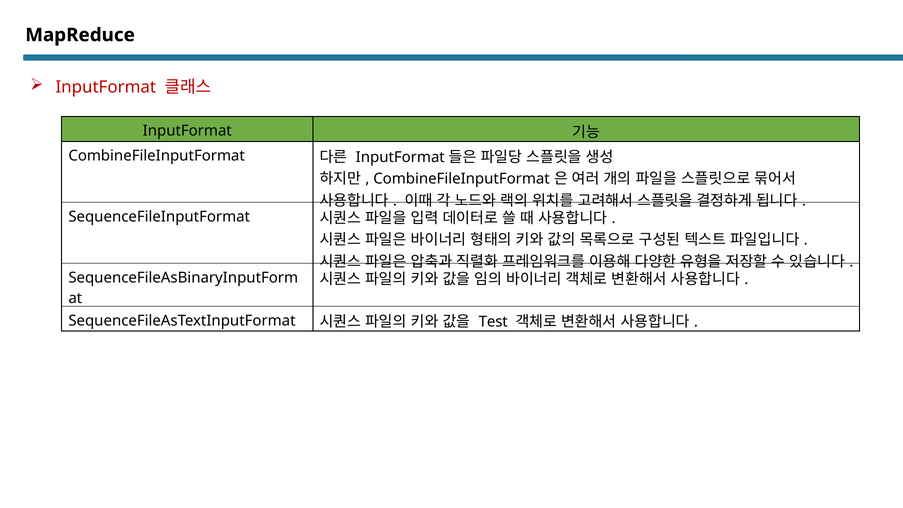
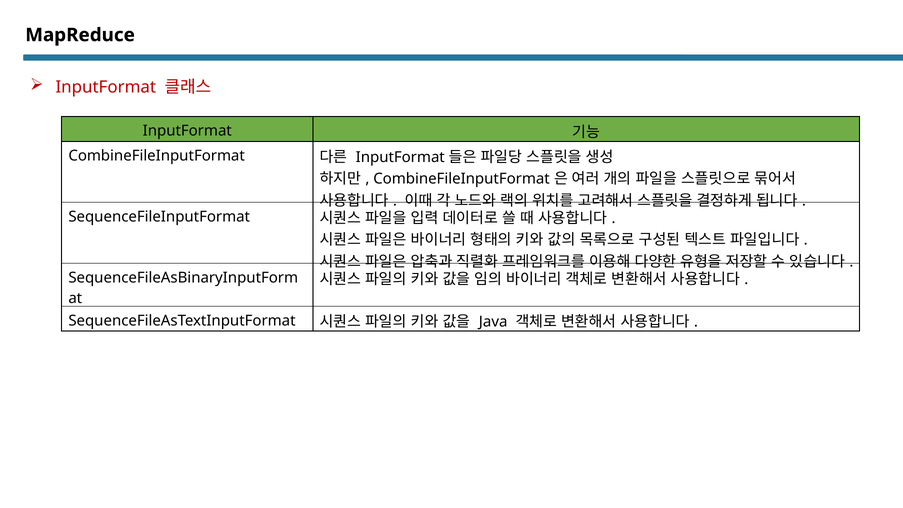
Test: Test -> Java (493, 322)
